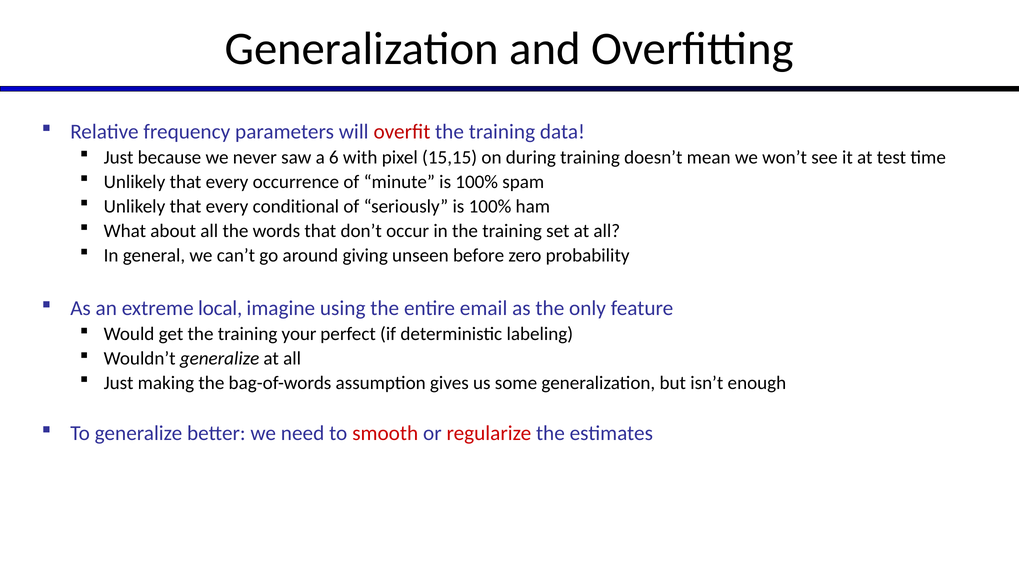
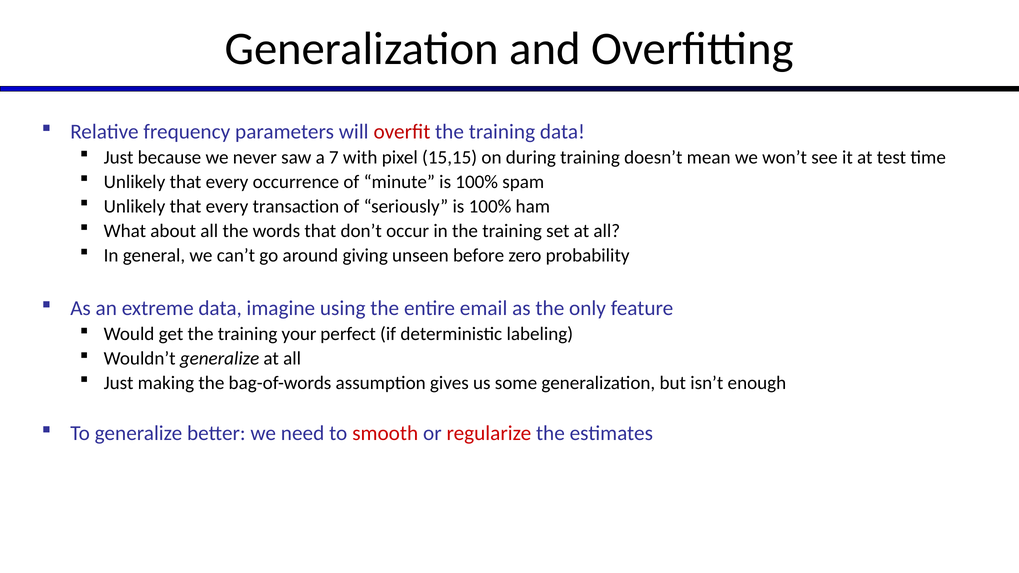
6: 6 -> 7 (334, 158)
conditional: conditional -> transaction (296, 206)
extreme local: local -> data (220, 309)
